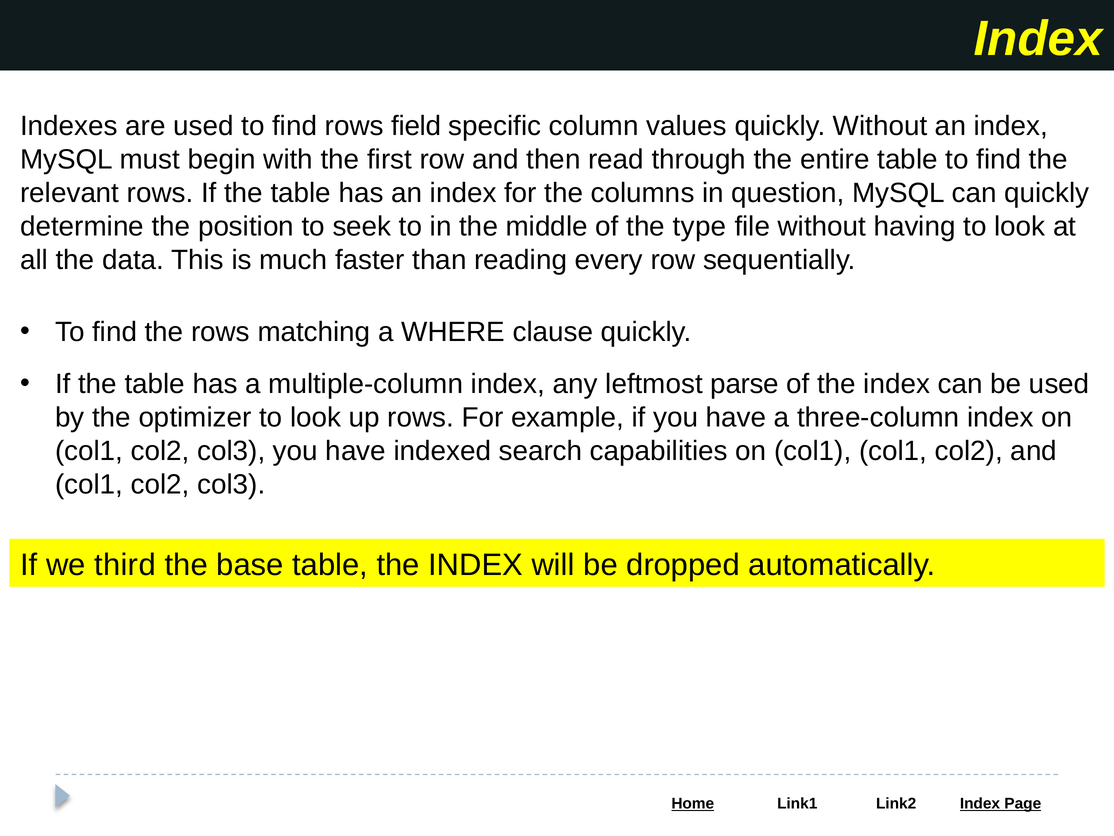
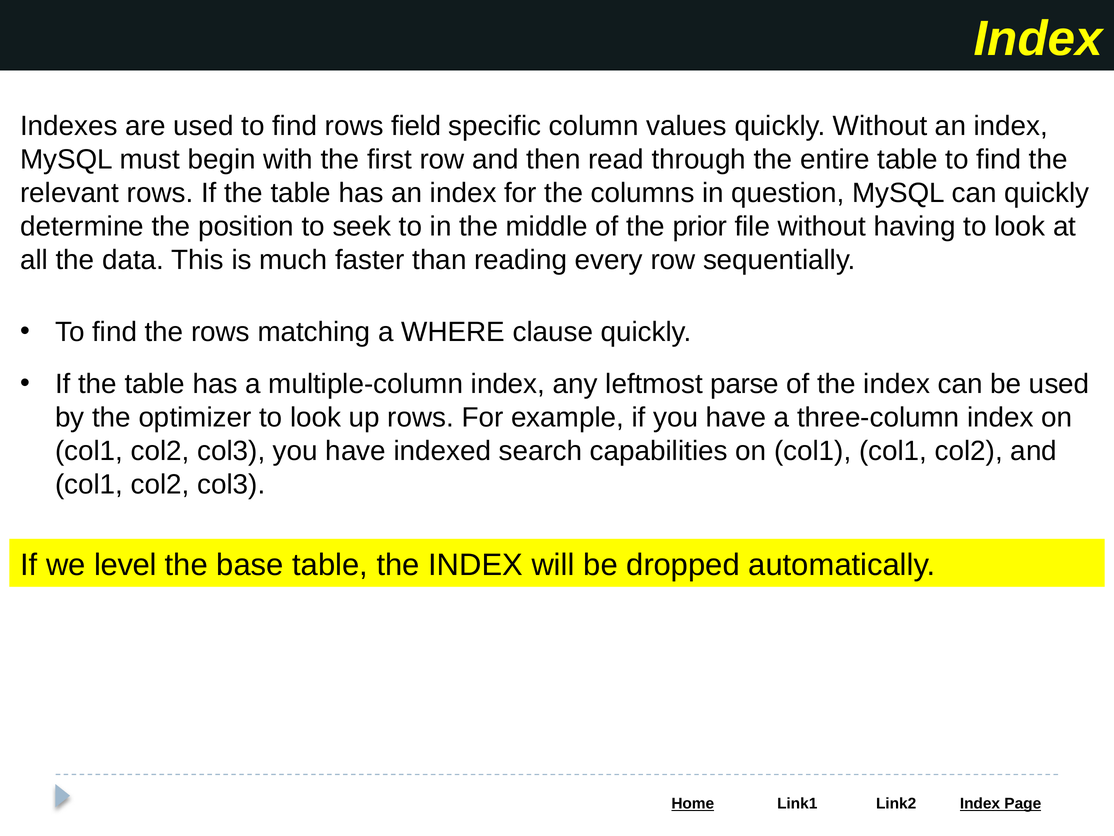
type: type -> prior (700, 226)
third: third -> level (125, 565)
